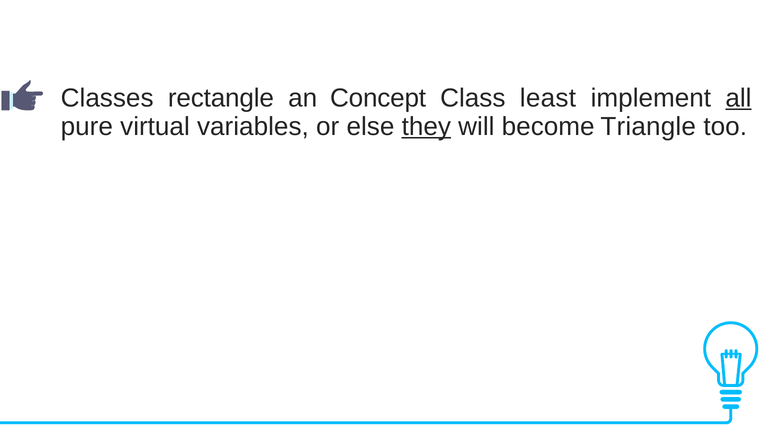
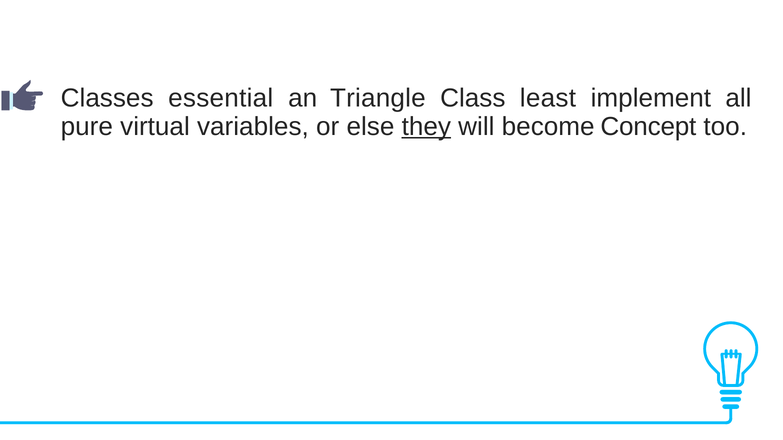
rectangle: rectangle -> essential (221, 98)
Concept: Concept -> Triangle (378, 98)
all underline: present -> none (738, 98)
Triangle: Triangle -> Concept (648, 127)
